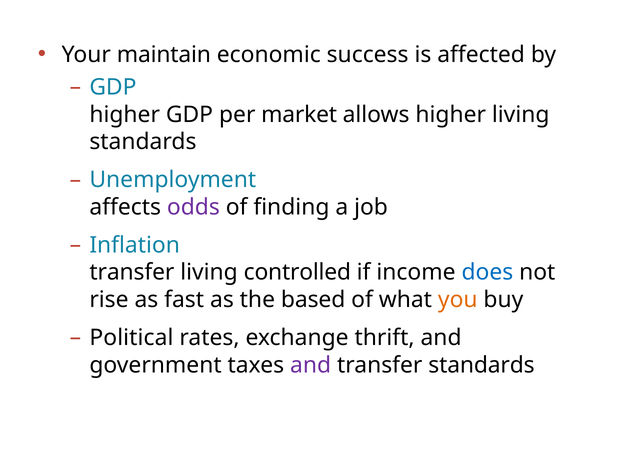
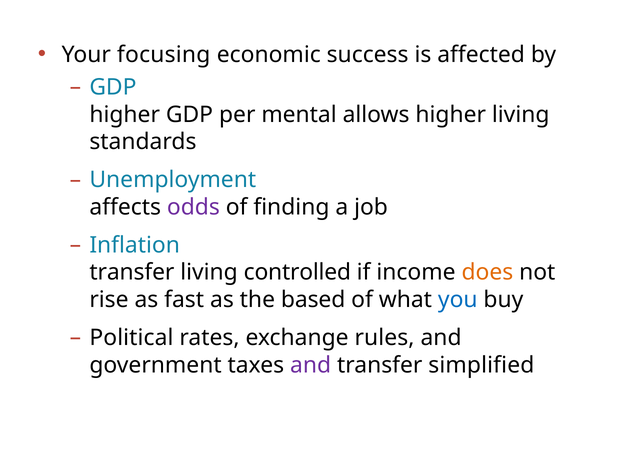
maintain: maintain -> focusing (164, 55)
market: market -> mental (299, 115)
does colour: blue -> orange (487, 273)
you colour: orange -> blue (458, 300)
thrift: thrift -> rules (384, 338)
transfer standards: standards -> simplified (481, 366)
